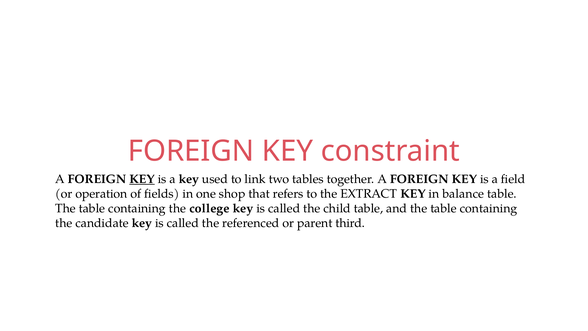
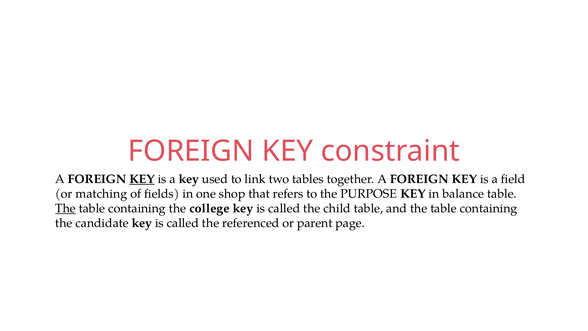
operation: operation -> matching (101, 194)
EXTRACT: EXTRACT -> PURPOSE (369, 194)
The underline: none -> present (65, 208)
third: third -> page (350, 223)
